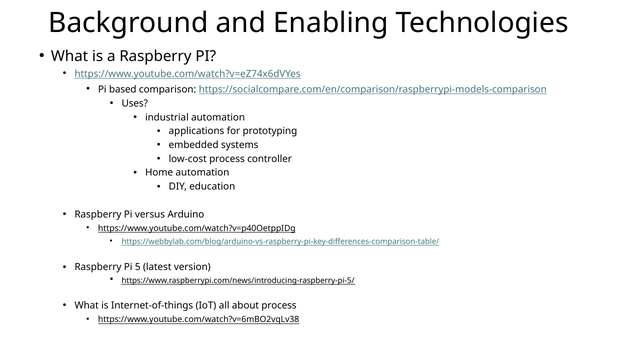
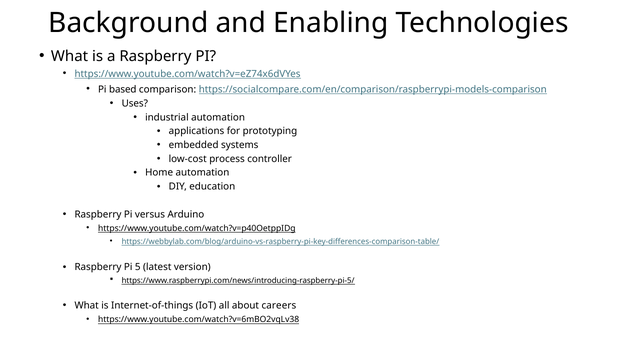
about process: process -> careers (279, 306)
